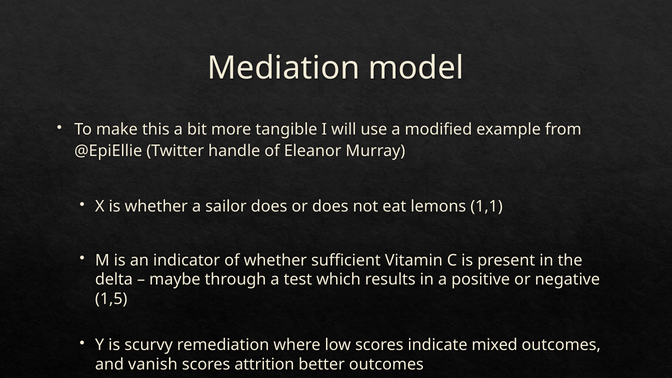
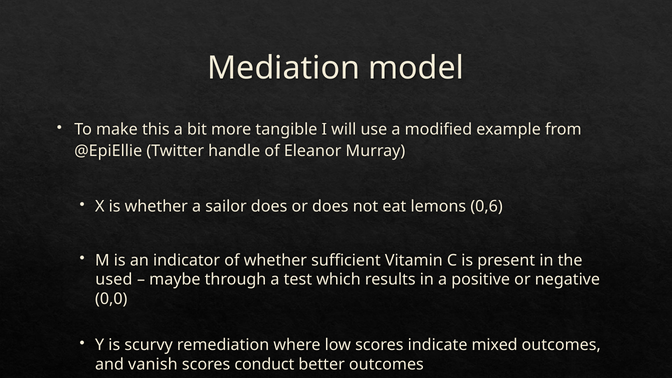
1,1: 1,1 -> 0,6 (487, 207)
delta: delta -> used (114, 280)
1,5: 1,5 -> 0,0 (111, 299)
attrition: attrition -> conduct (264, 364)
